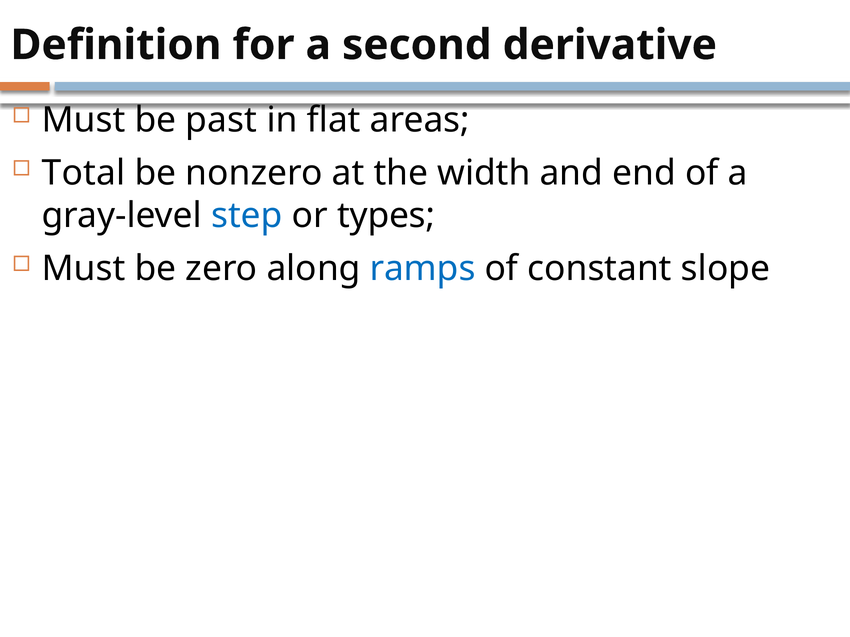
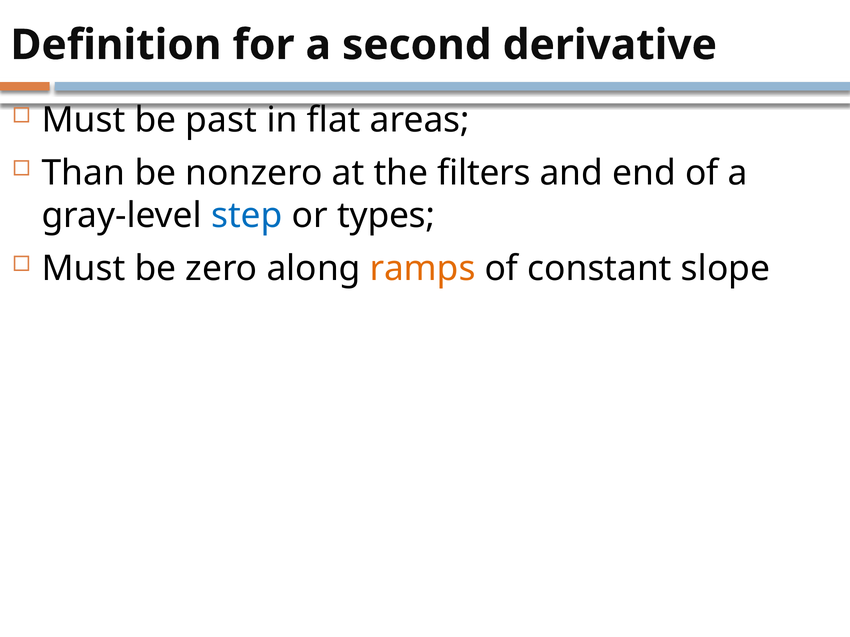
Total: Total -> Than (83, 173)
width: width -> filters (484, 173)
ramps colour: blue -> orange (423, 269)
